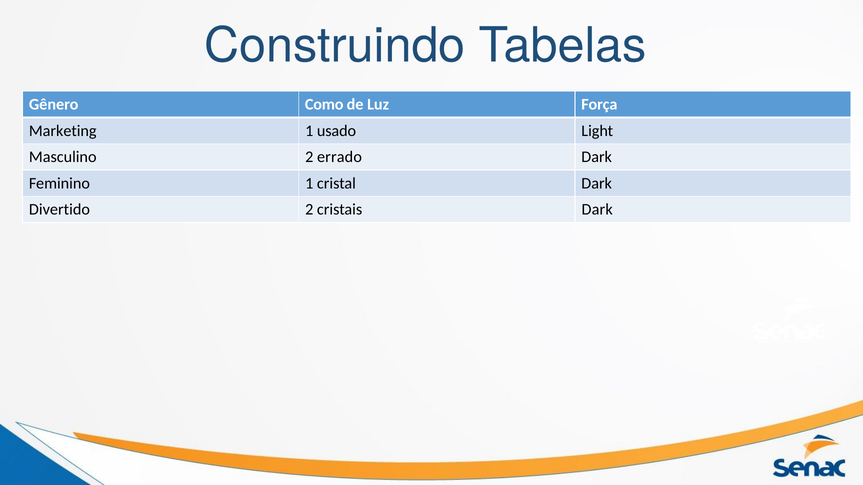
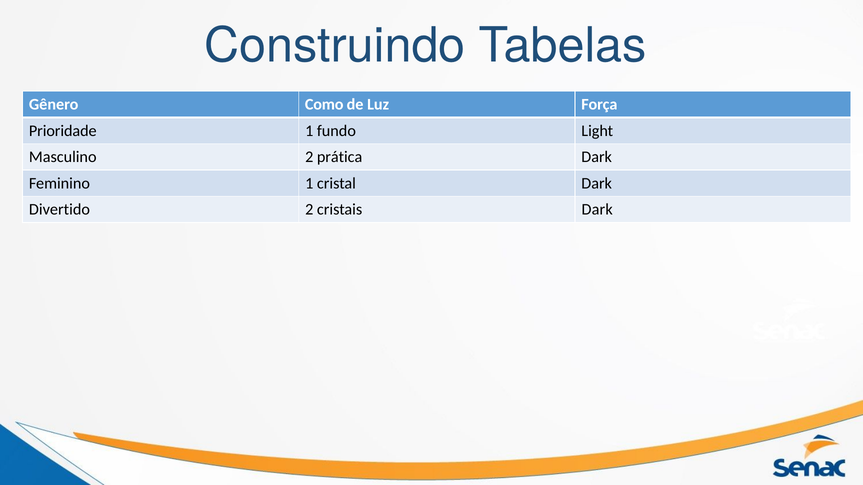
Marketing: Marketing -> Prioridade (63, 131)
usado: usado -> fundo (336, 131)
errado: errado -> prática (340, 157)
